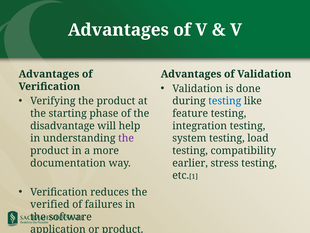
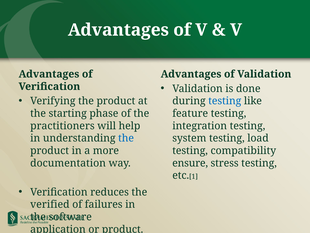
disadvantage: disadvantage -> practitioners (62, 126)
the colour: purple -> blue (126, 138)
earlier: earlier -> ensure (190, 163)
